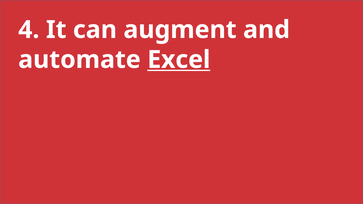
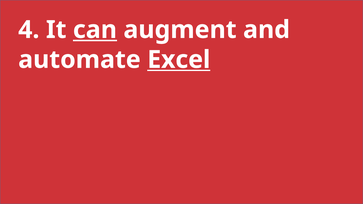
can underline: none -> present (95, 30)
